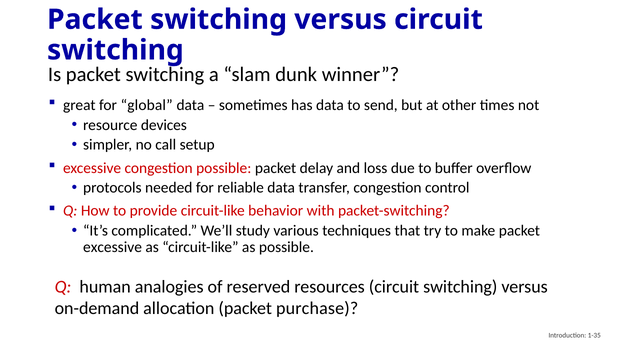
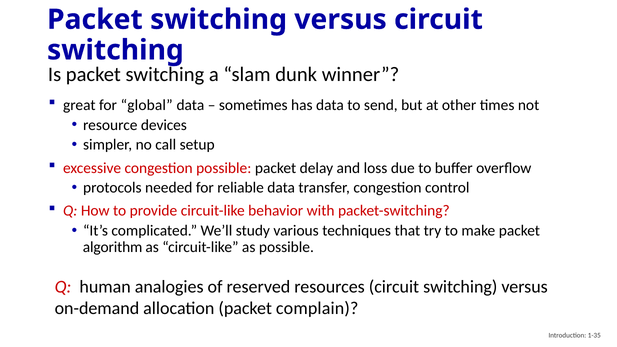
excessive: excessive -> algorithm (113, 247)
purchase: purchase -> complain (317, 308)
